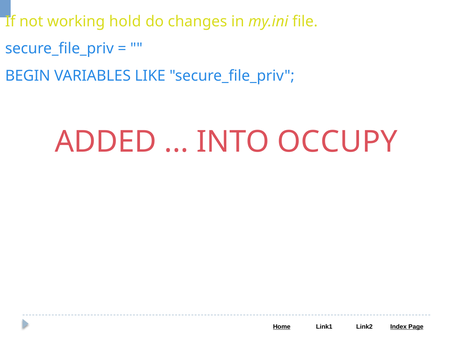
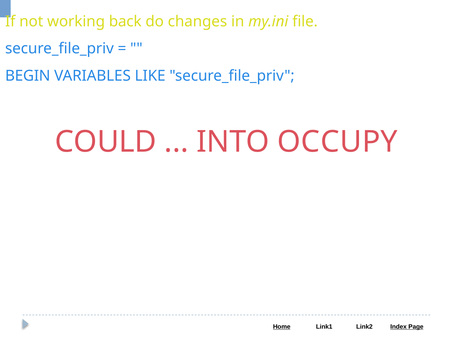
hold: hold -> back (125, 21)
ADDED: ADDED -> COULD (106, 142)
